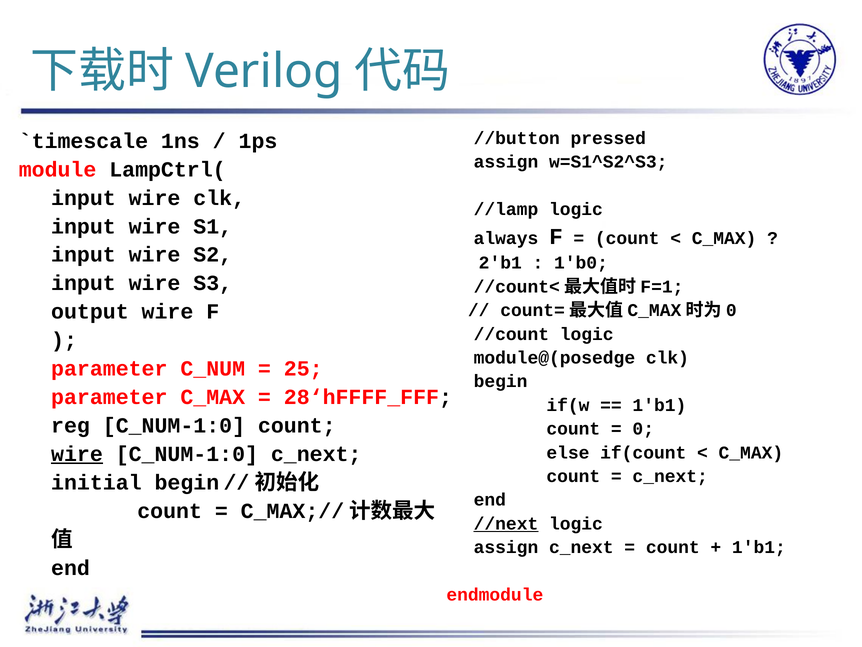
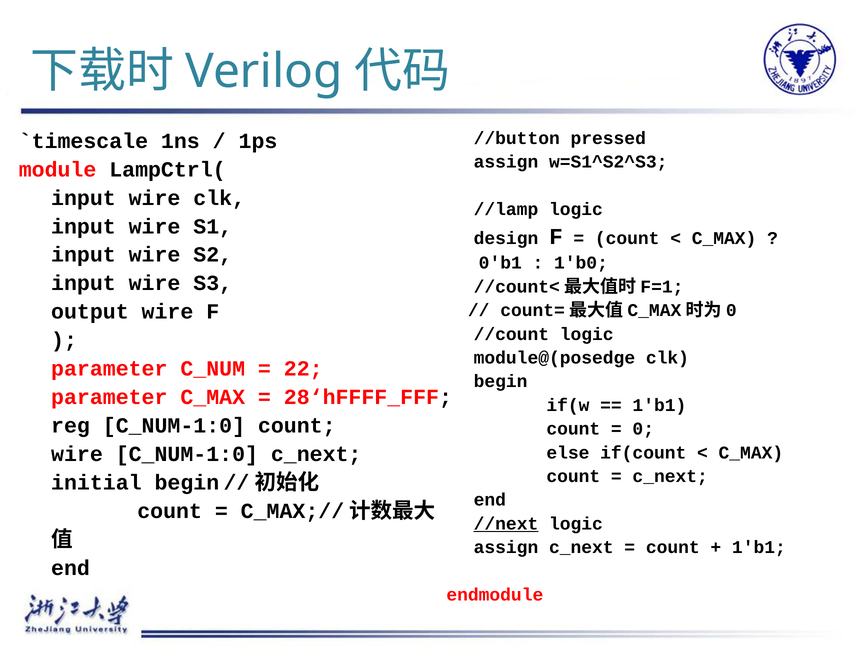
always: always -> design (506, 238)
2'b1: 2'b1 -> 0'b1 (500, 263)
25: 25 -> 22 (303, 368)
wire underline: present -> none (77, 454)
